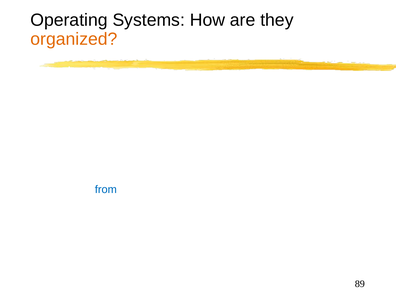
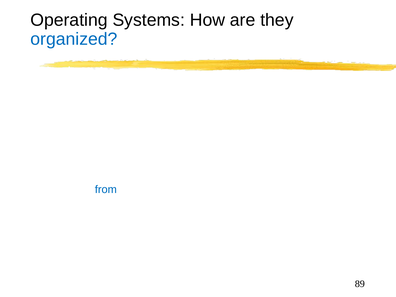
organized colour: orange -> blue (74, 39)
